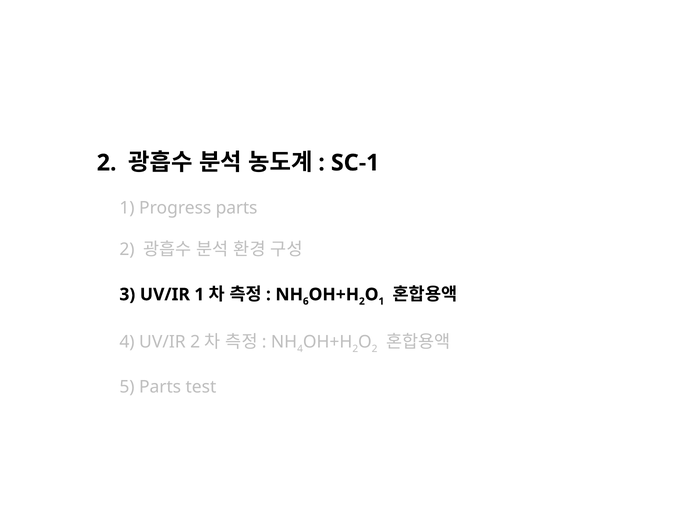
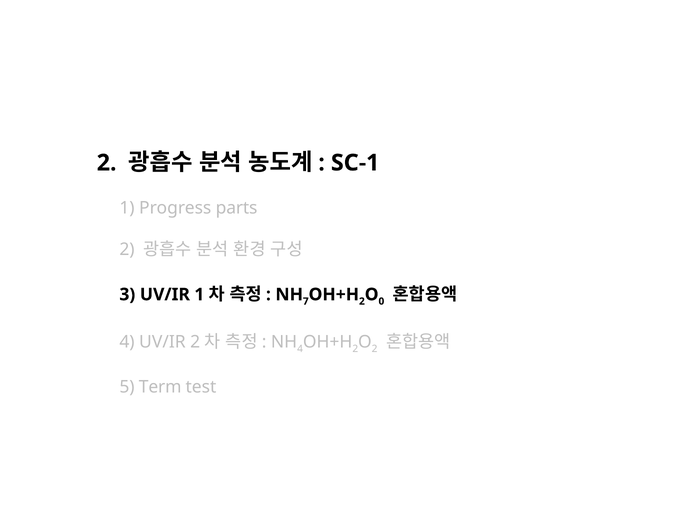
6: 6 -> 7 (306, 301)
1: 1 -> 0 (381, 301)
5 Parts: Parts -> Term (160, 387)
